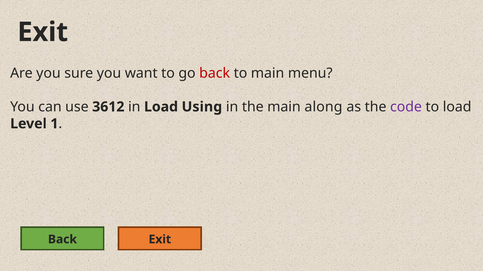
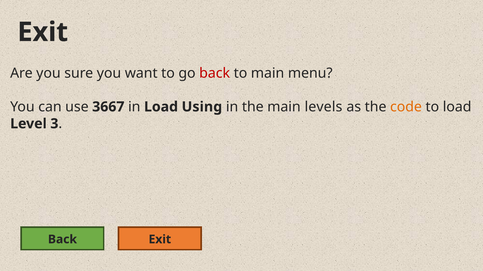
3612: 3612 -> 3667 (108, 107)
along: along -> levels (323, 107)
code colour: purple -> orange (406, 107)
1: 1 -> 3 (54, 124)
